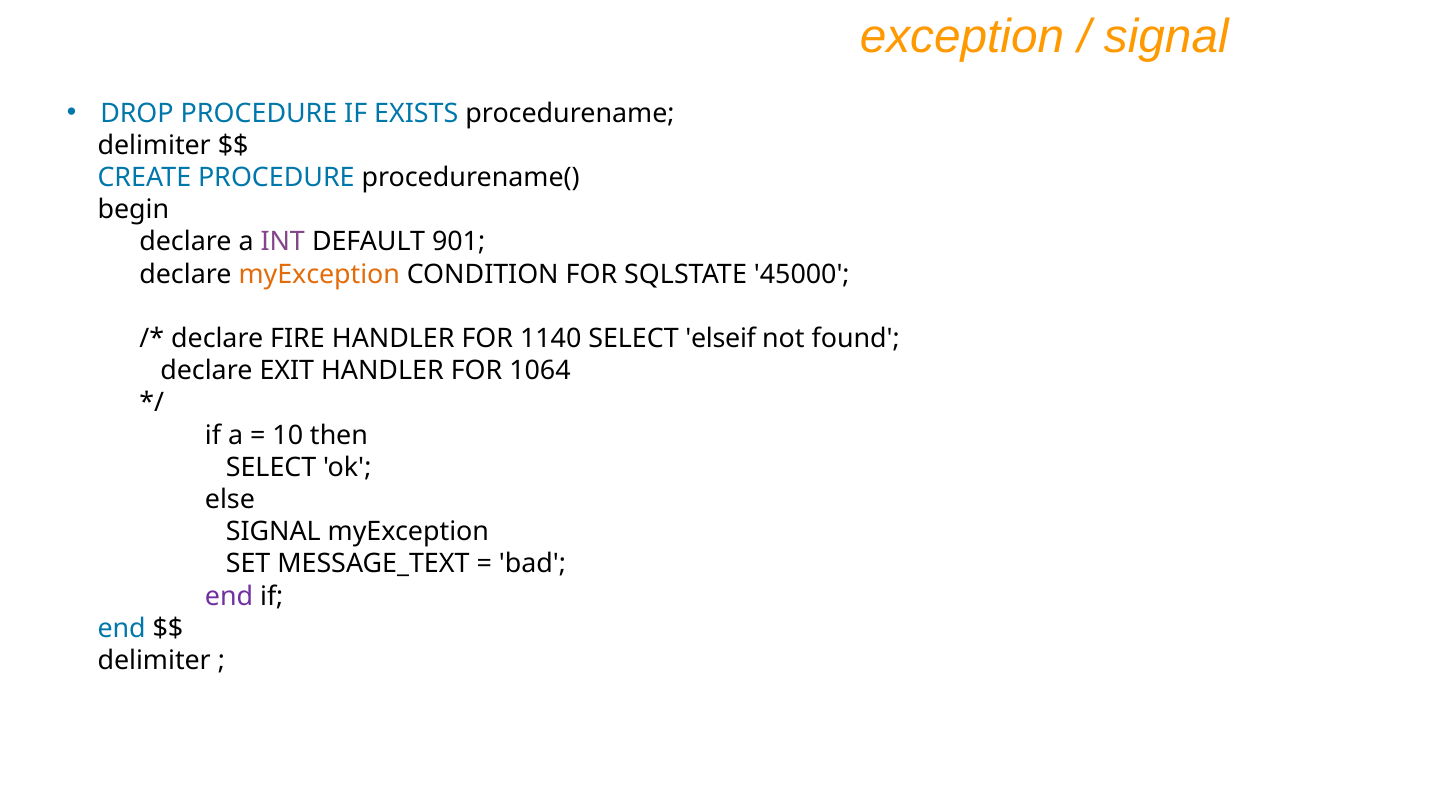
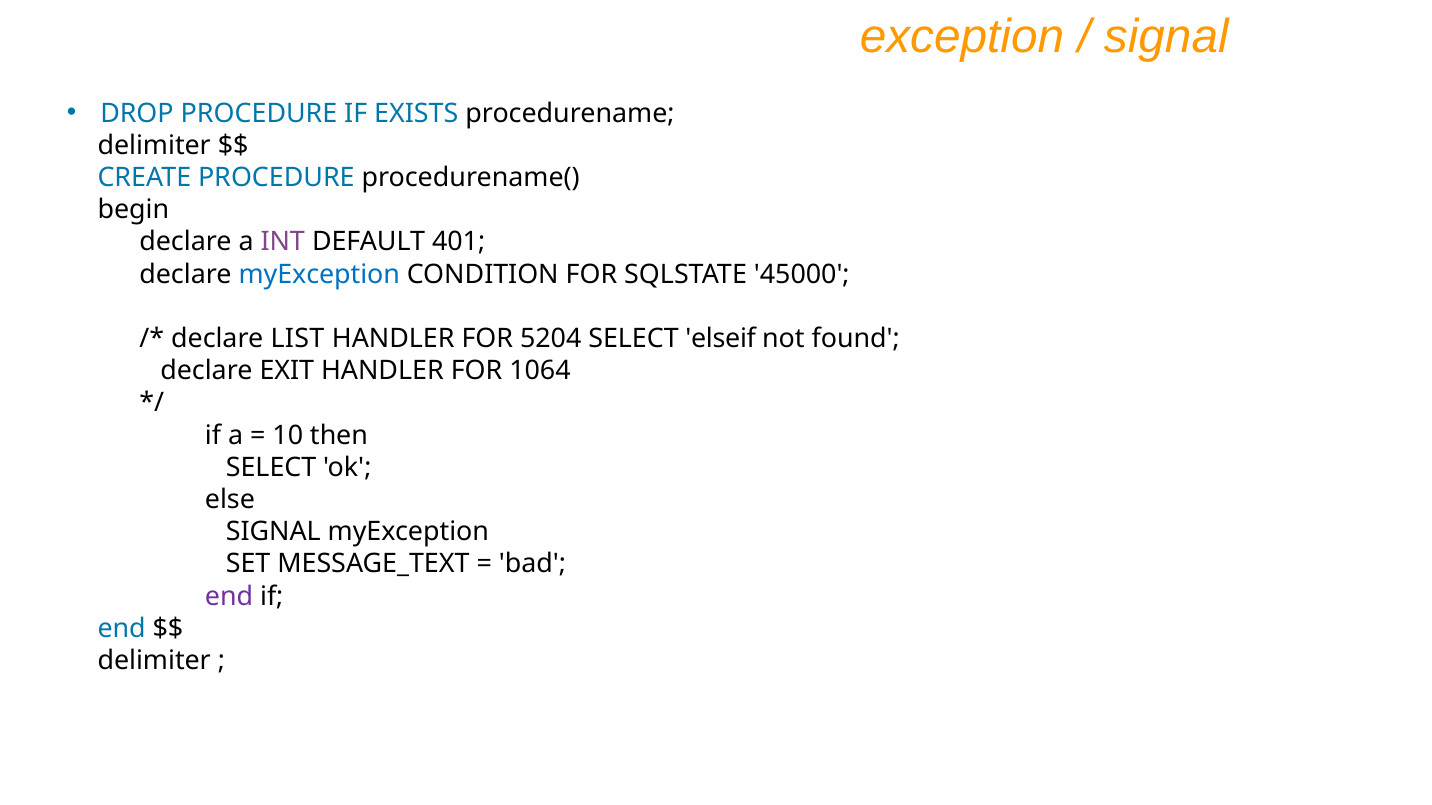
901: 901 -> 401 (459, 242)
myException colour: orange -> blue (319, 274)
FIRE: FIRE -> LIST (297, 339)
1140: 1140 -> 5204 (551, 339)
